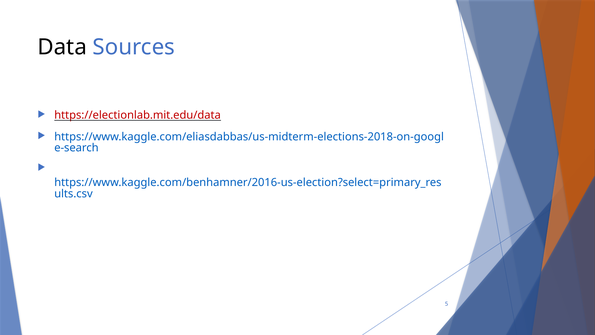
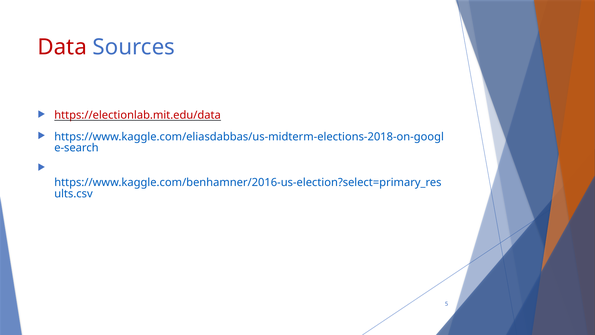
Data colour: black -> red (62, 47)
